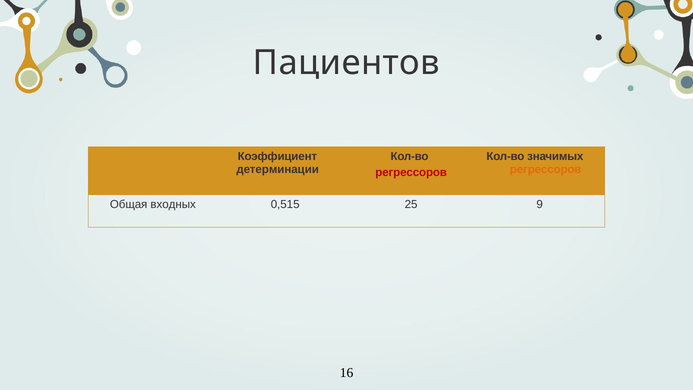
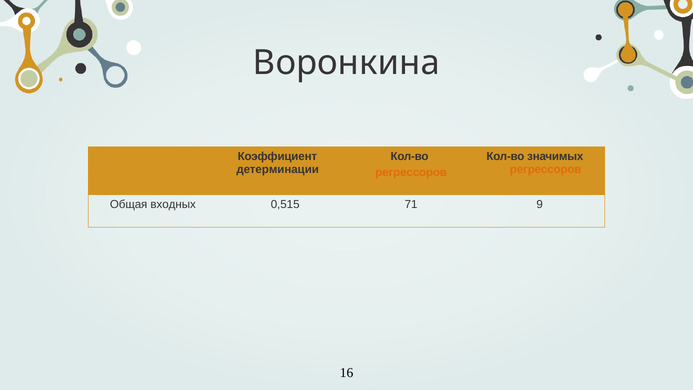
Пациентов: Пациентов -> Воронкина (346, 63)
регрессоров colour: red -> orange (411, 173)
25: 25 -> 71 (411, 204)
